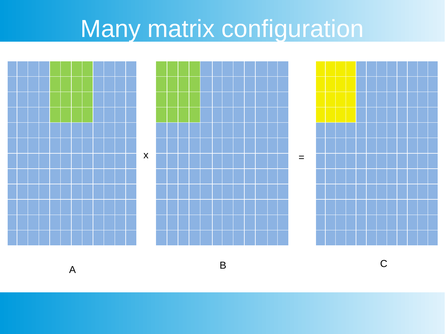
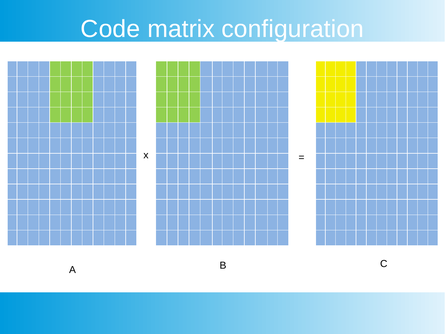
Many: Many -> Code (110, 29)
